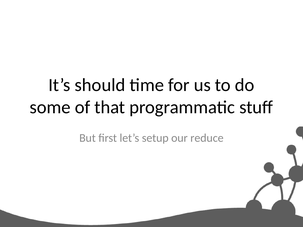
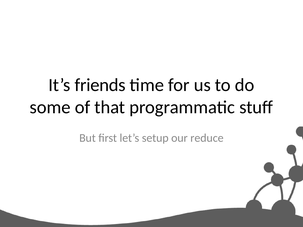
should: should -> friends (100, 85)
